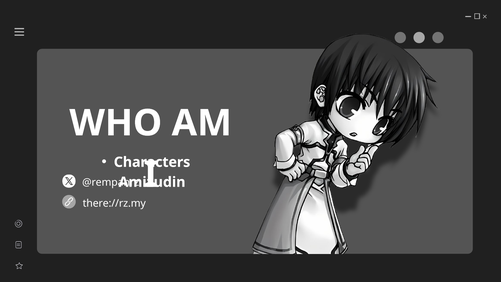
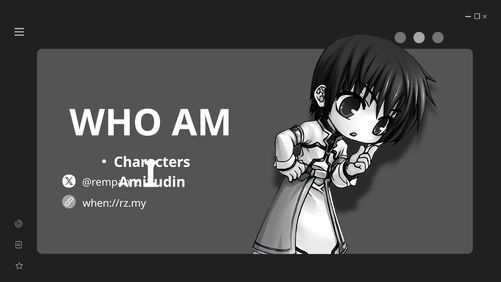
there://rz.my: there://rz.my -> when://rz.my (114, 203)
